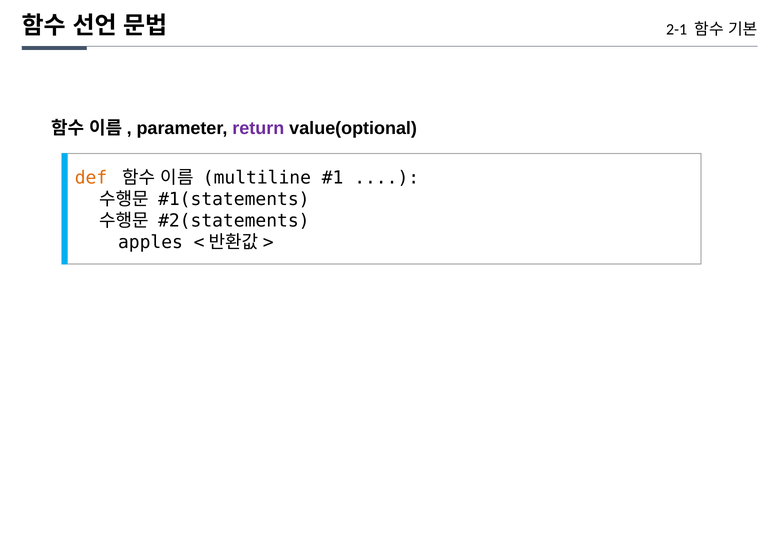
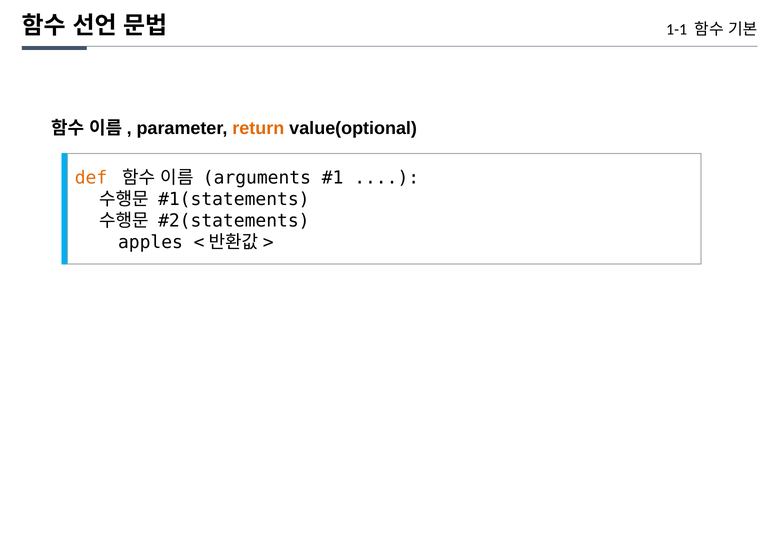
2-1: 2-1 -> 1-1 (677, 29)
return colour: purple -> orange (258, 128)
multiline: multiline -> arguments (257, 178)
